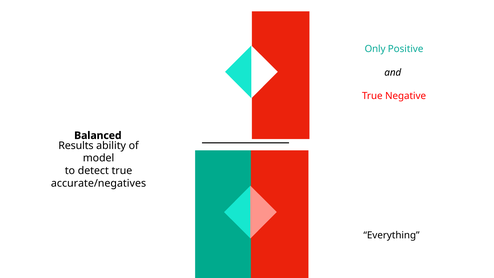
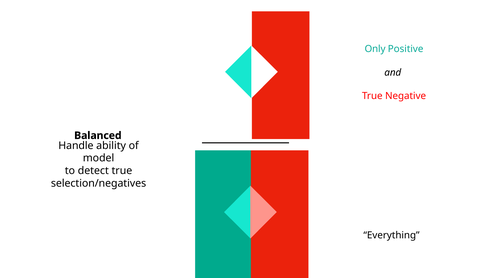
Results: Results -> Handle (76, 145)
accurate/negatives: accurate/negatives -> selection/negatives (99, 183)
